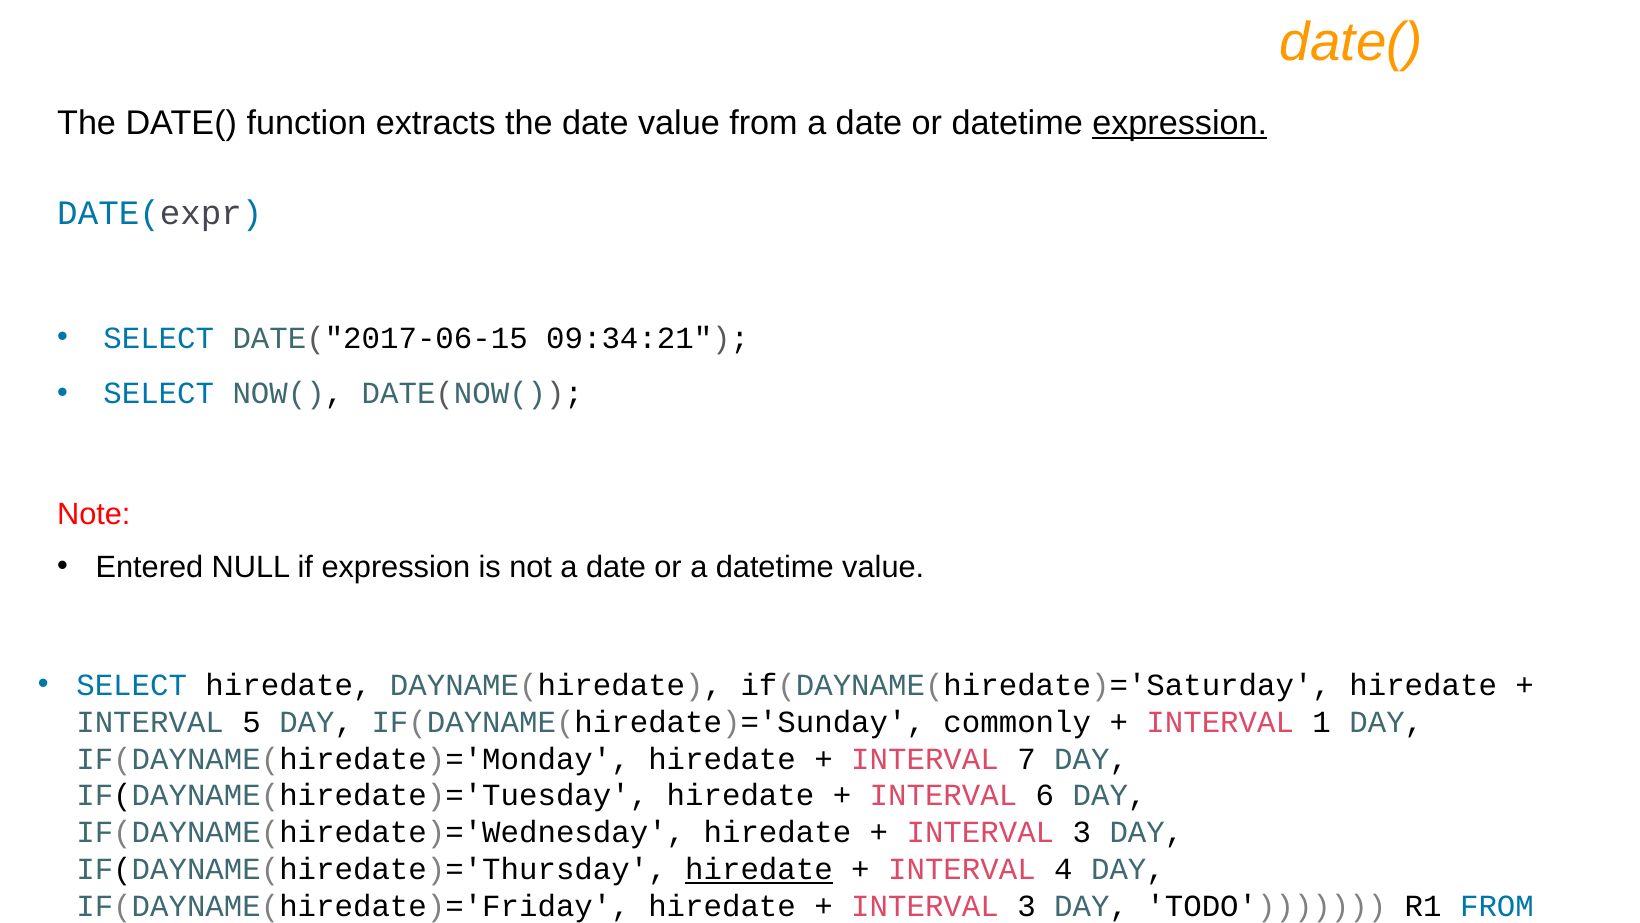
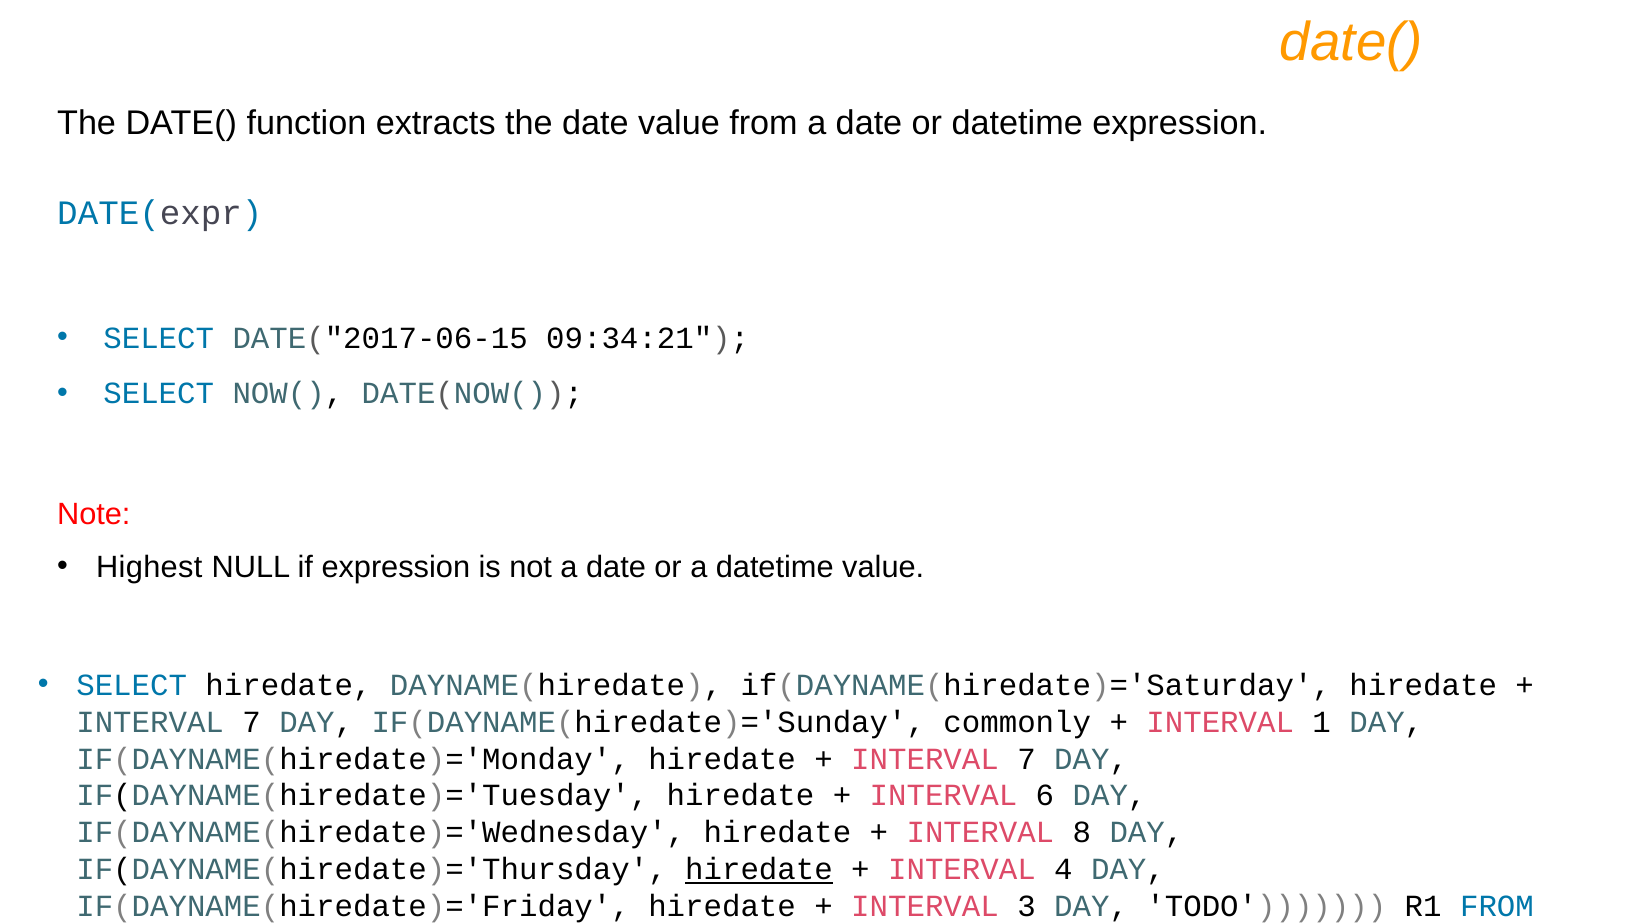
expression underline: present -> none (1180, 124)
Entered: Entered -> Highest (149, 567)
5: 5 -> 7 (252, 722)
3: 3 -> 8 (1082, 832)
